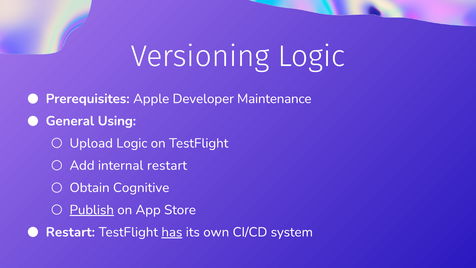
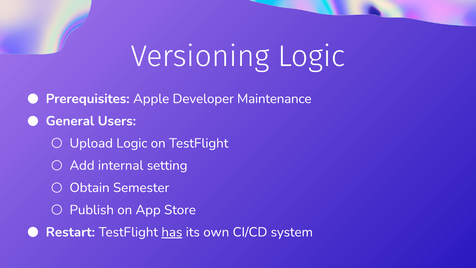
Using: Using -> Users (117, 121)
internal restart: restart -> setting (167, 165)
Cognitive: Cognitive -> Semester (141, 187)
Publish underline: present -> none (92, 210)
